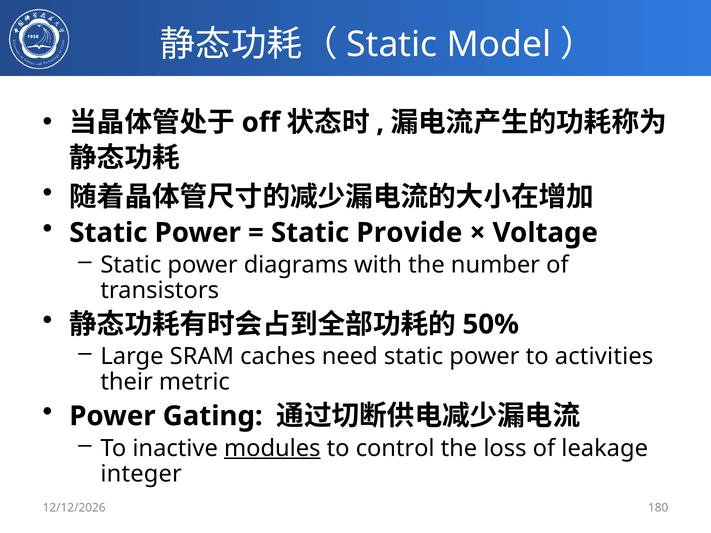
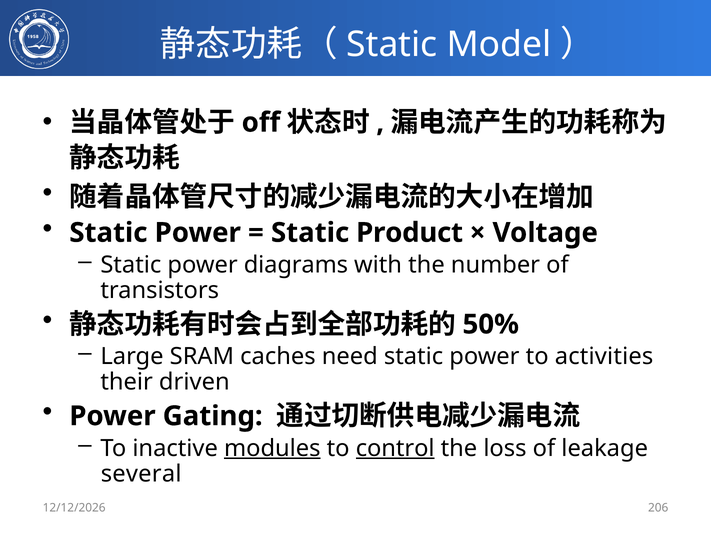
Provide: Provide -> Product (410, 233)
metric: metric -> driven (194, 382)
control underline: none -> present (395, 448)
integer: integer -> several (141, 474)
180: 180 -> 206 (658, 508)
